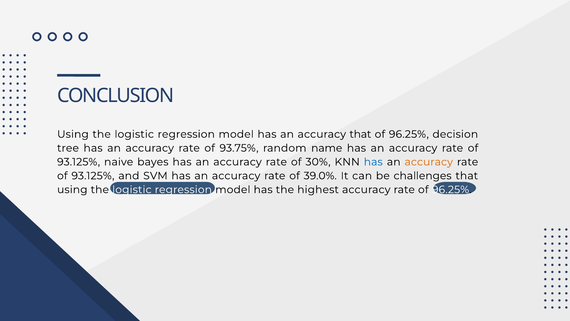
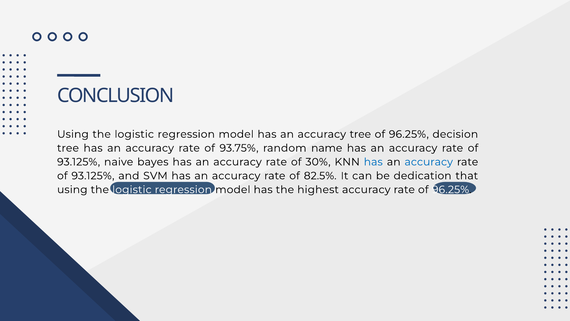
accuracy that: that -> tree (360, 134)
accuracy colour: orange -> blue (429, 162)
39.0%: 39.0% -> 82.5% (320, 176)
challenges: challenges -> dedication (423, 176)
